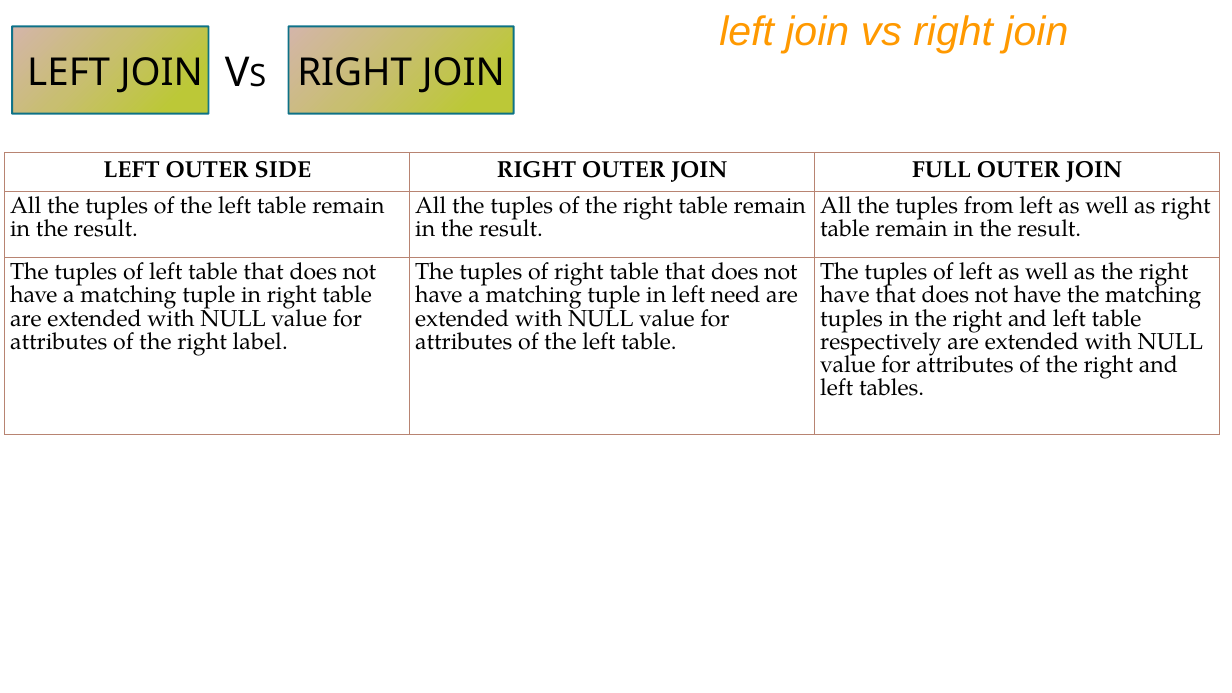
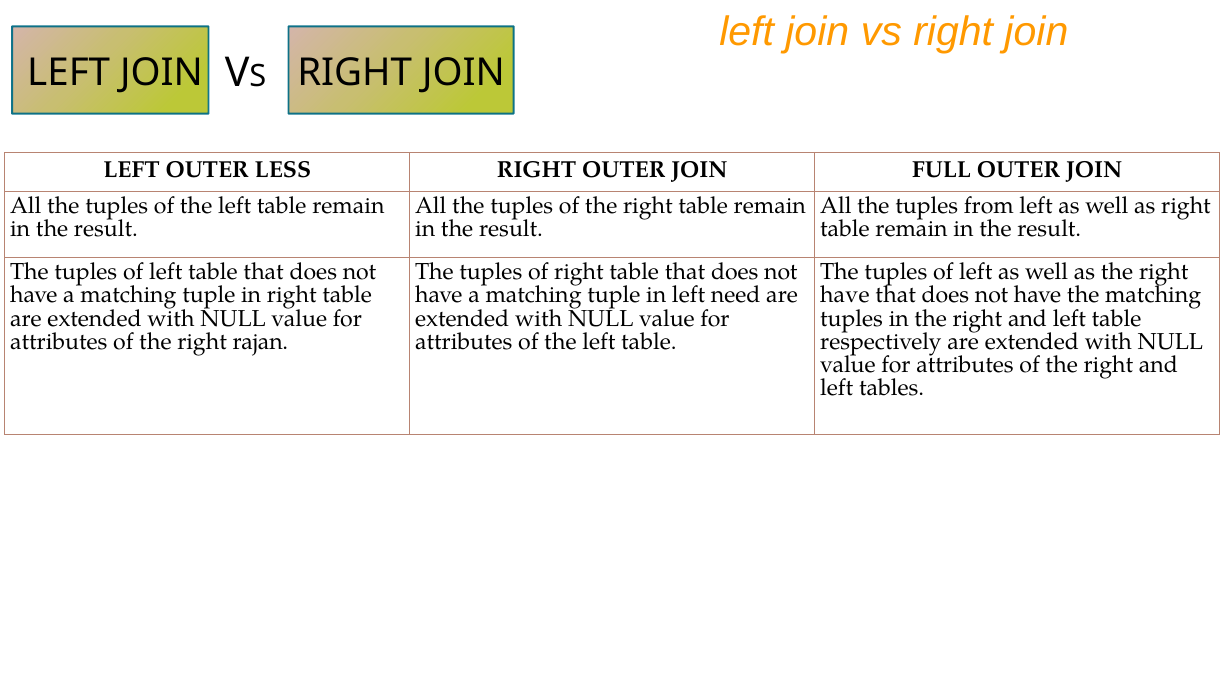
SIDE: SIDE -> LESS (283, 170)
label: label -> rajan (260, 342)
